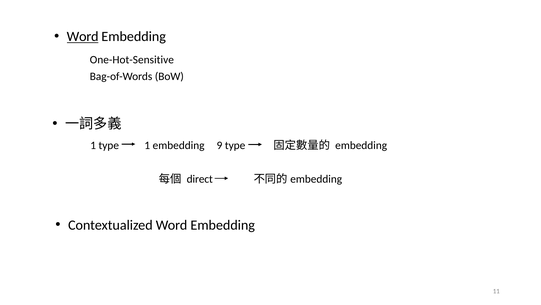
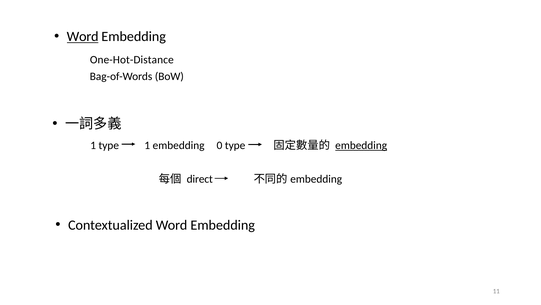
One-Hot-Sensitive: One-Hot-Sensitive -> One-Hot-Distance (132, 60)
9: 9 -> 0 (219, 145)
embedding underline: none -> present (361, 145)
